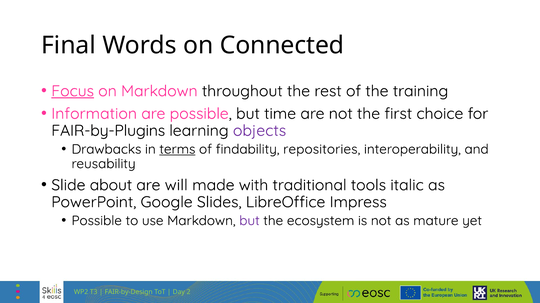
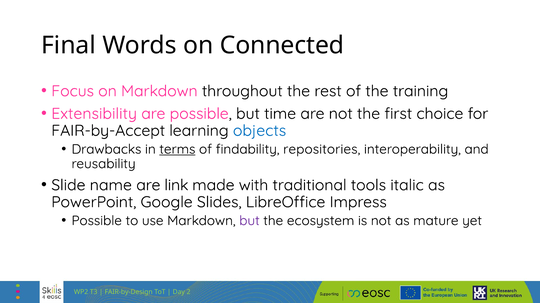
Focus underline: present -> none (73, 91)
Information: Information -> Extensibility (94, 114)
FAIR-by-Plugins: FAIR-by-Plugins -> FAIR-by-Accept (108, 131)
objects colour: purple -> blue (260, 131)
about: about -> name (111, 186)
will: will -> link (176, 186)
